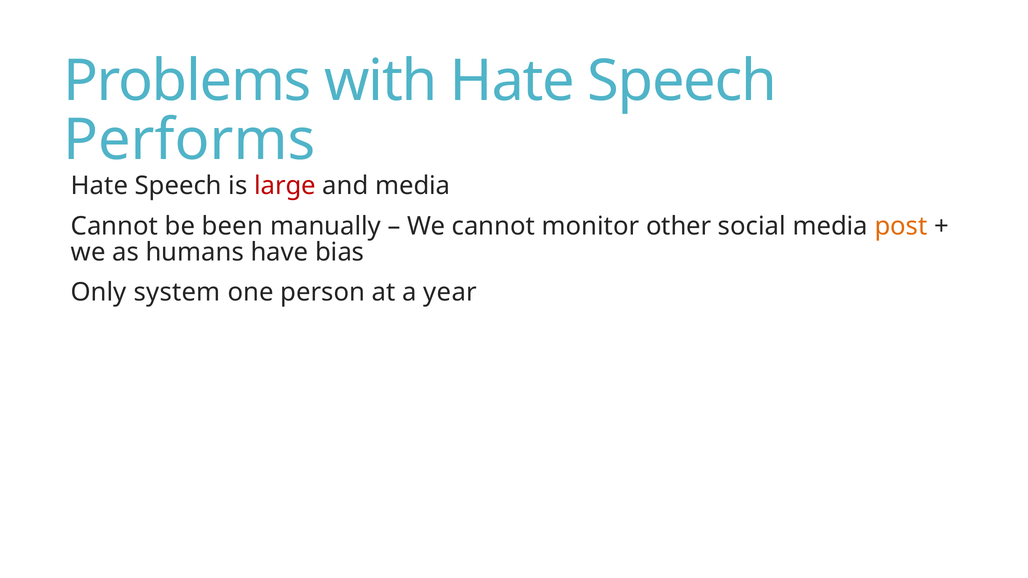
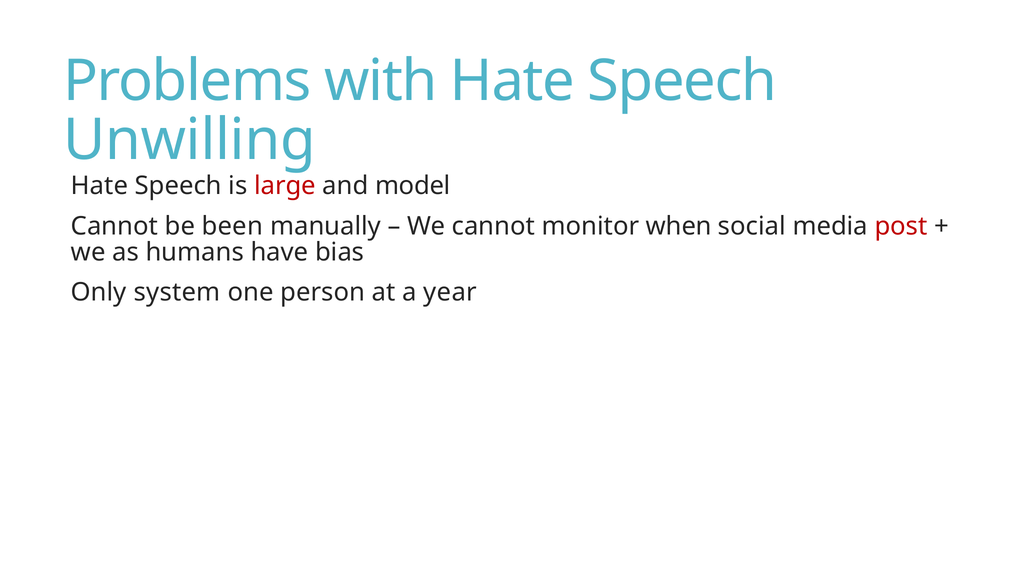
Performs: Performs -> Unwilling (189, 140)
and media: media -> model (413, 186)
other: other -> when (679, 226)
post colour: orange -> red (901, 226)
